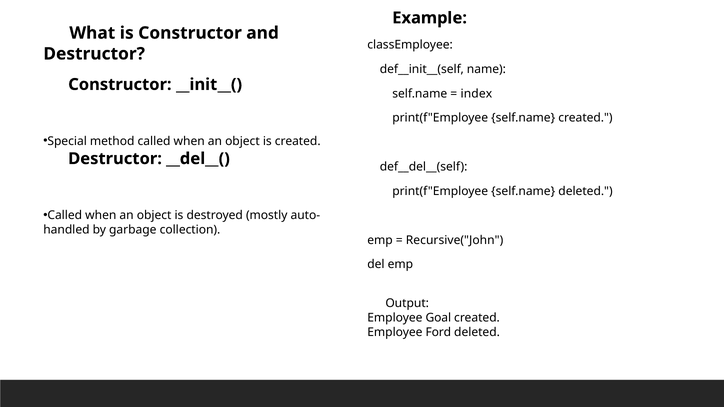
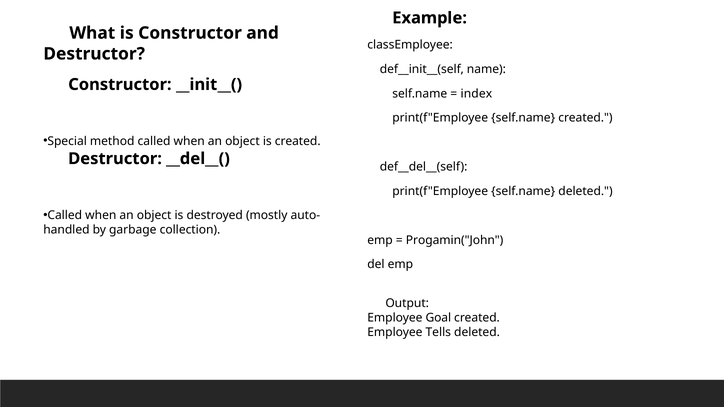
Recursive("John: Recursive("John -> Progamin("John (455, 240)
Ford: Ford -> Tells (438, 332)
